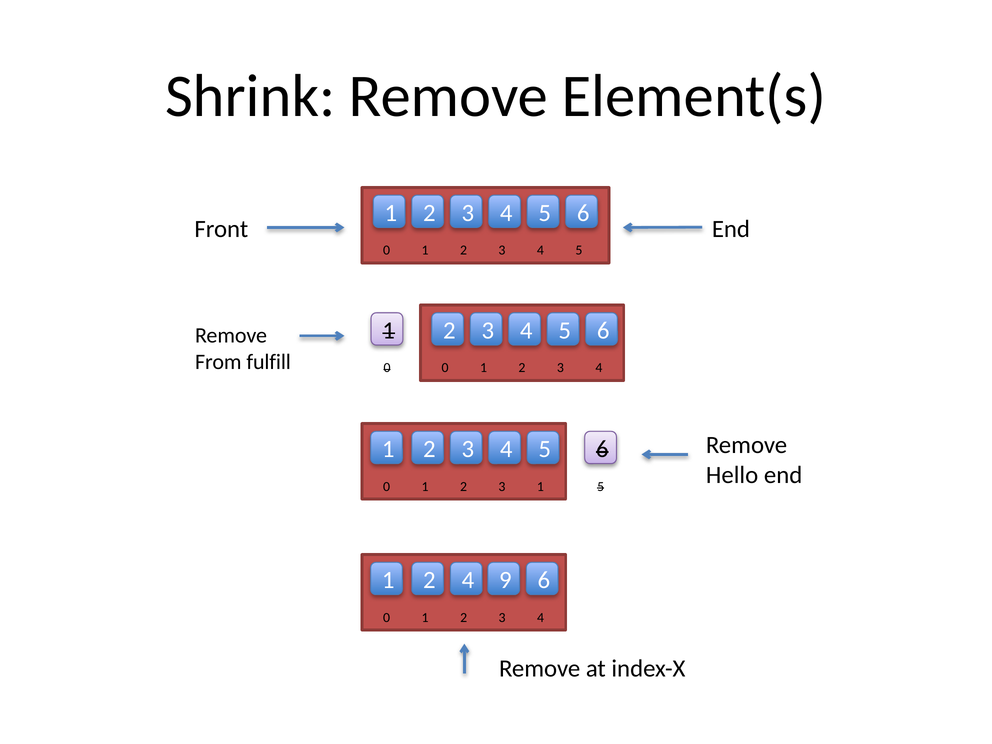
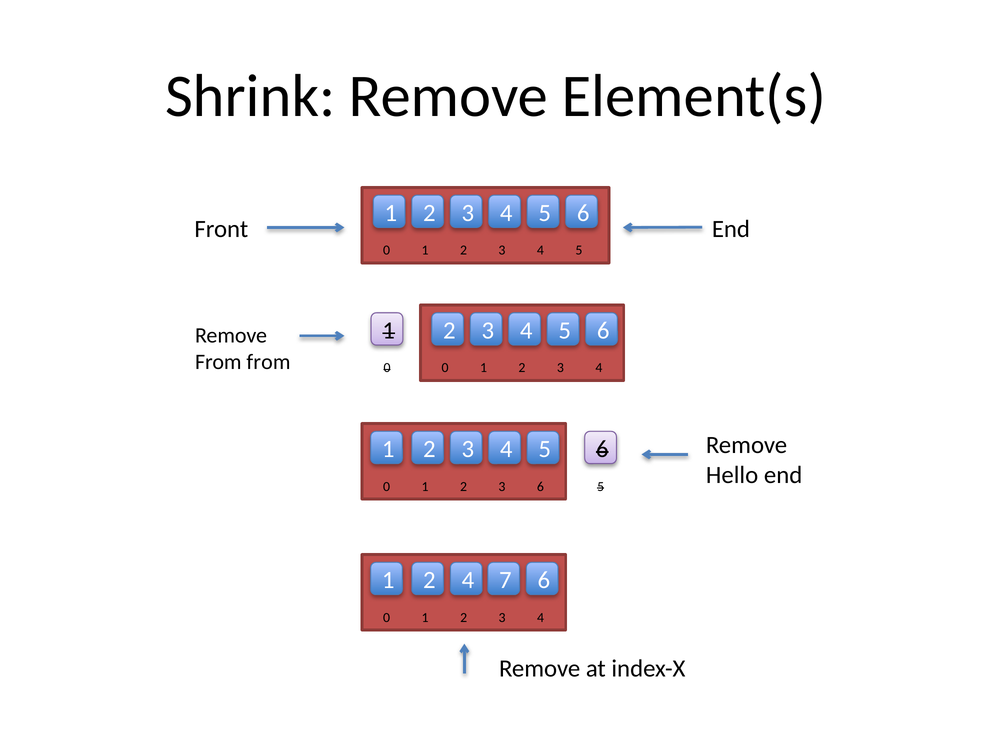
From fulfill: fulfill -> from (268, 362)
3 1: 1 -> 6 (540, 487)
9: 9 -> 7 (505, 580)
